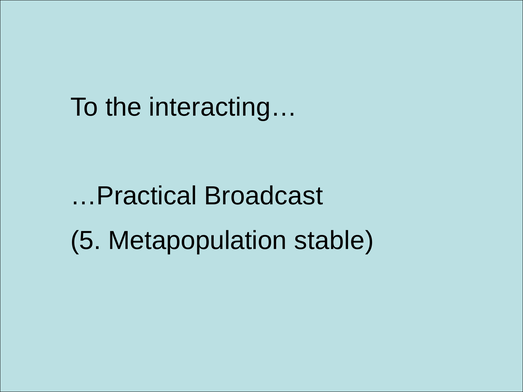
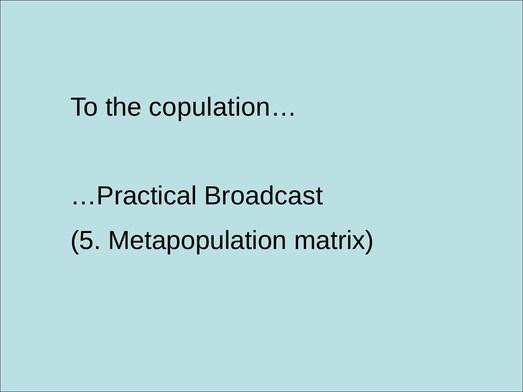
interacting…: interacting… -> copulation… (223, 107)
stable: stable -> matrix (334, 241)
